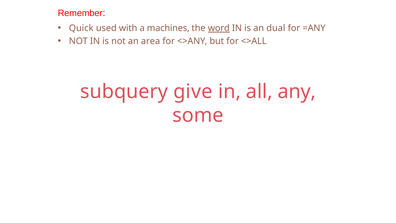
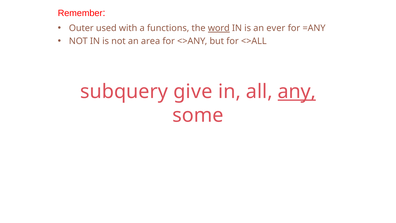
Quick: Quick -> Outer (81, 28)
machines: machines -> functions (168, 28)
dual: dual -> ever (276, 28)
any underline: none -> present (297, 91)
